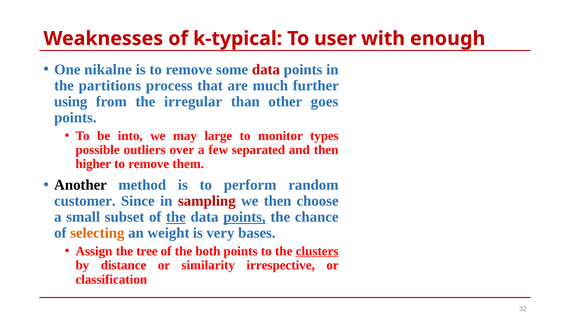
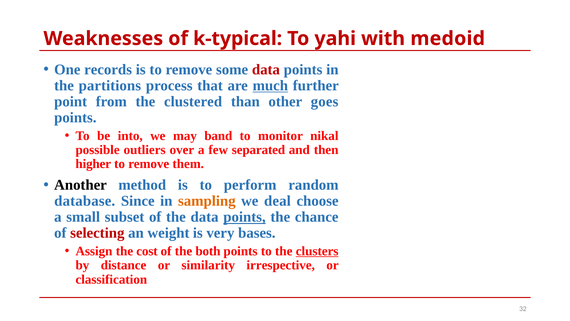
user: user -> yahi (335, 38)
enough: enough -> medoid (448, 38)
nikalne: nikalne -> records (108, 69)
much underline: none -> present (270, 85)
using: using -> point (71, 101)
irregular: irregular -> clustered (193, 101)
large: large -> band (218, 136)
types: types -> nikal (324, 136)
customer: customer -> database (85, 201)
sampling colour: red -> orange (207, 201)
we then: then -> deal (277, 201)
the underline: present -> none (176, 217)
selecting colour: orange -> red (97, 233)
tree: tree -> cost (147, 251)
